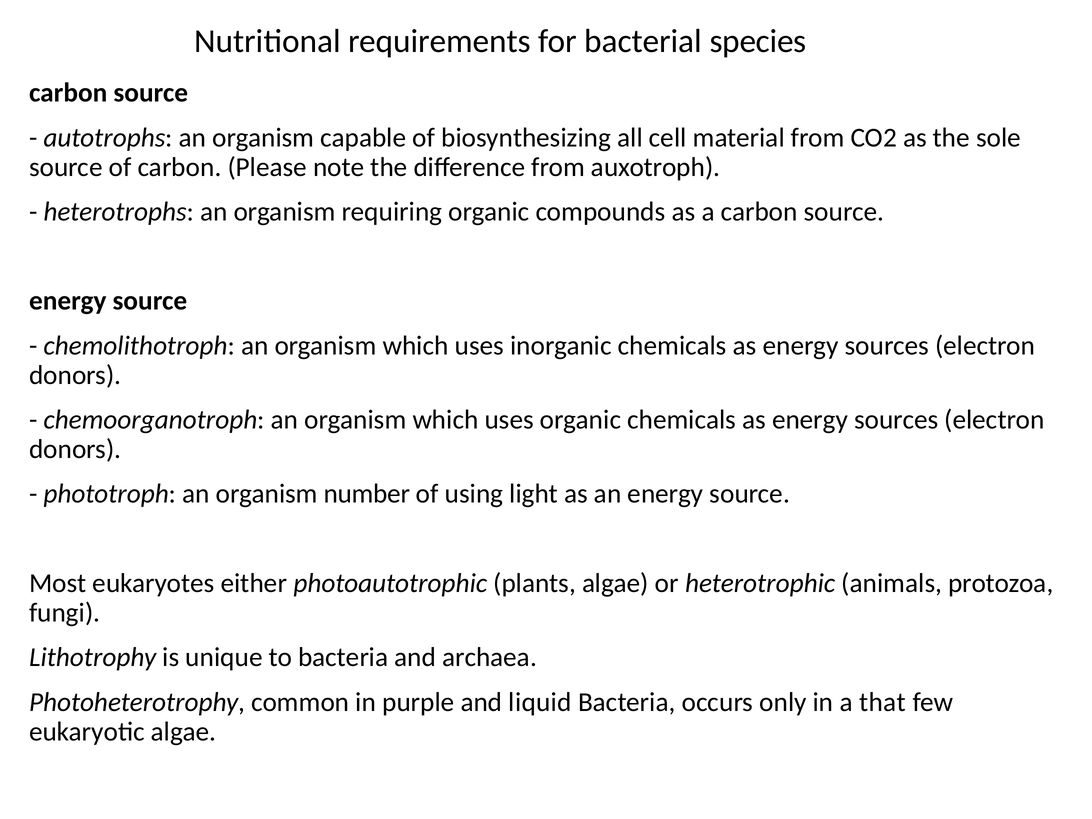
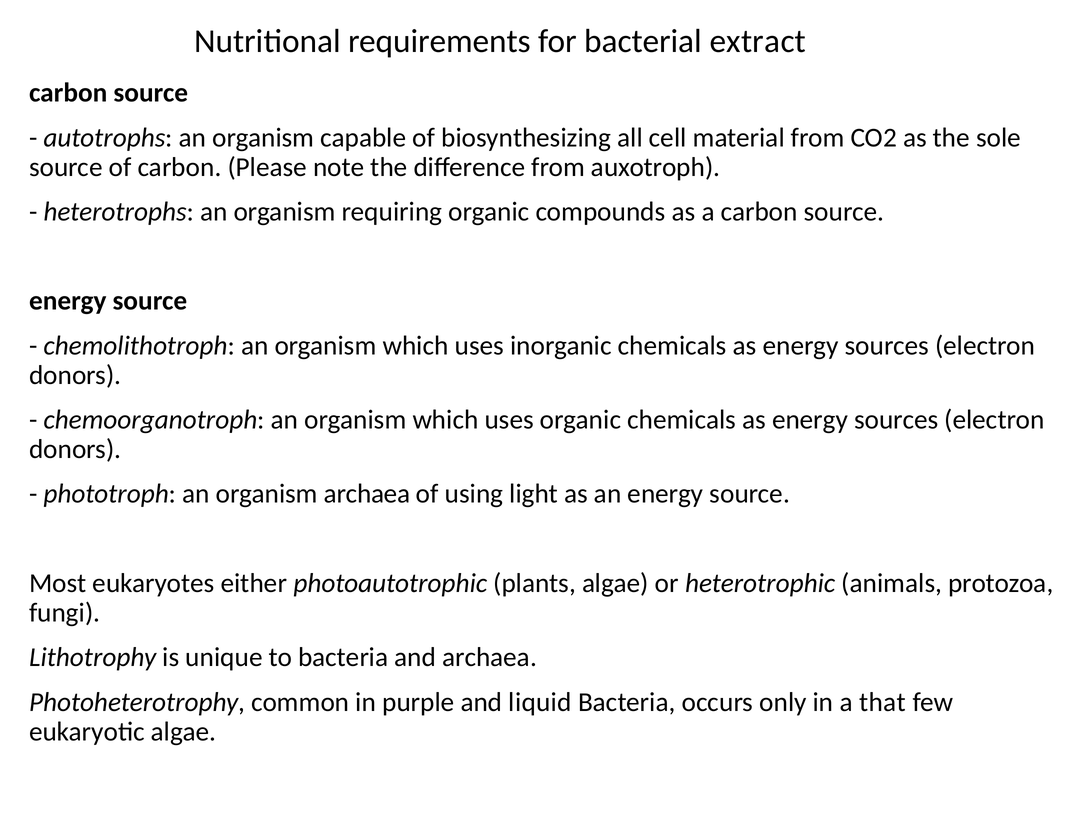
species: species -> extract (758, 41)
organism number: number -> archaea (367, 494)
